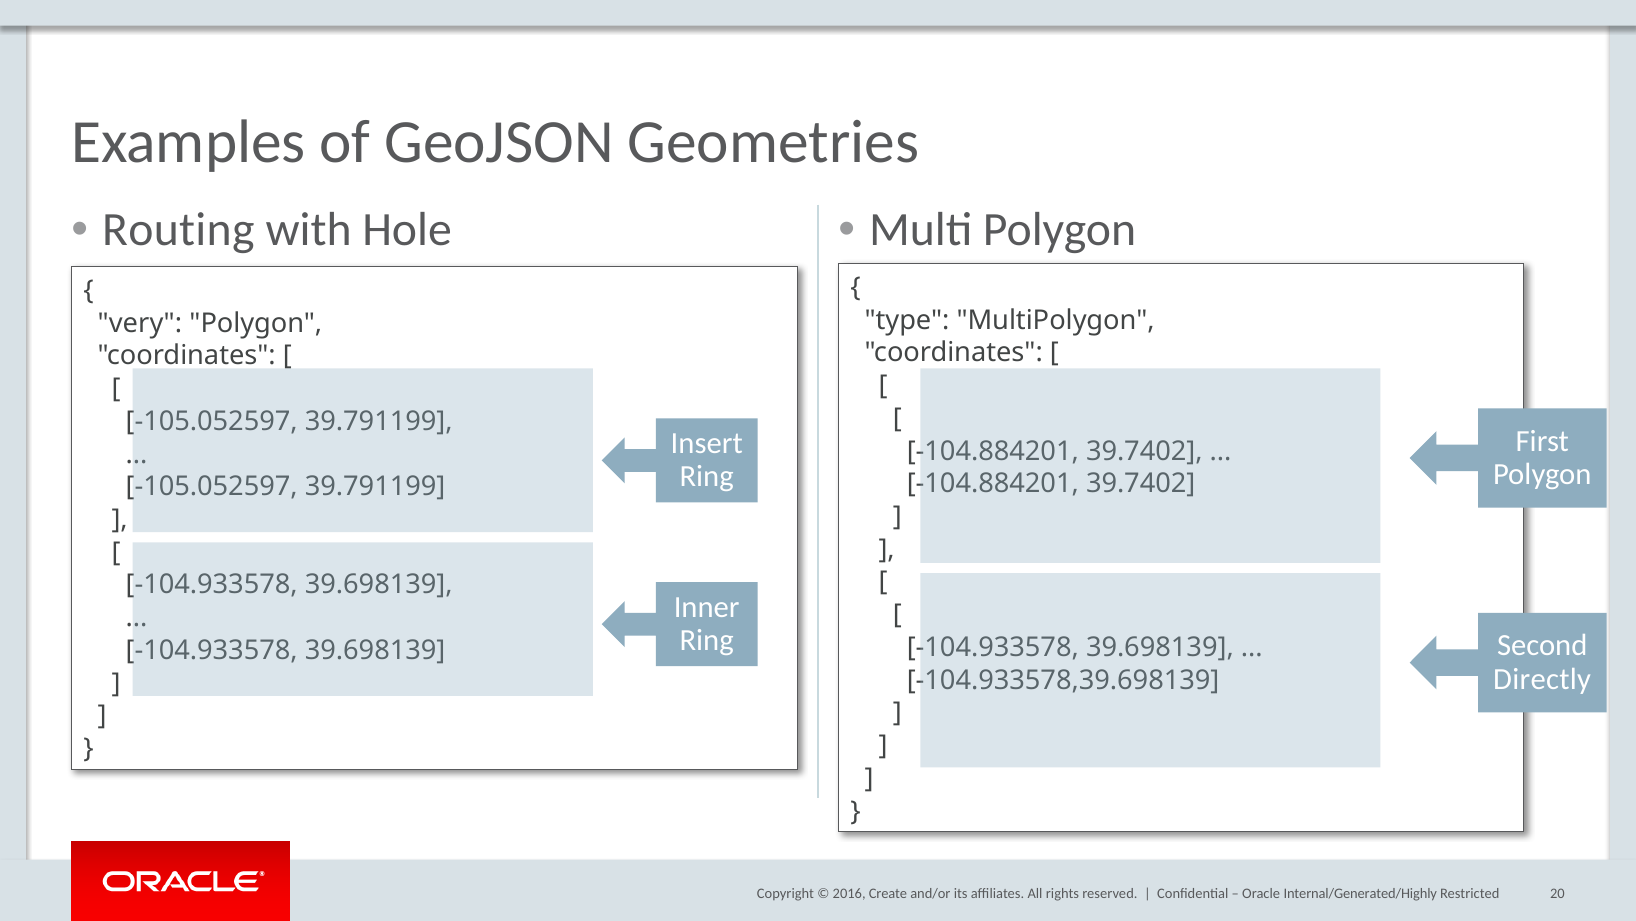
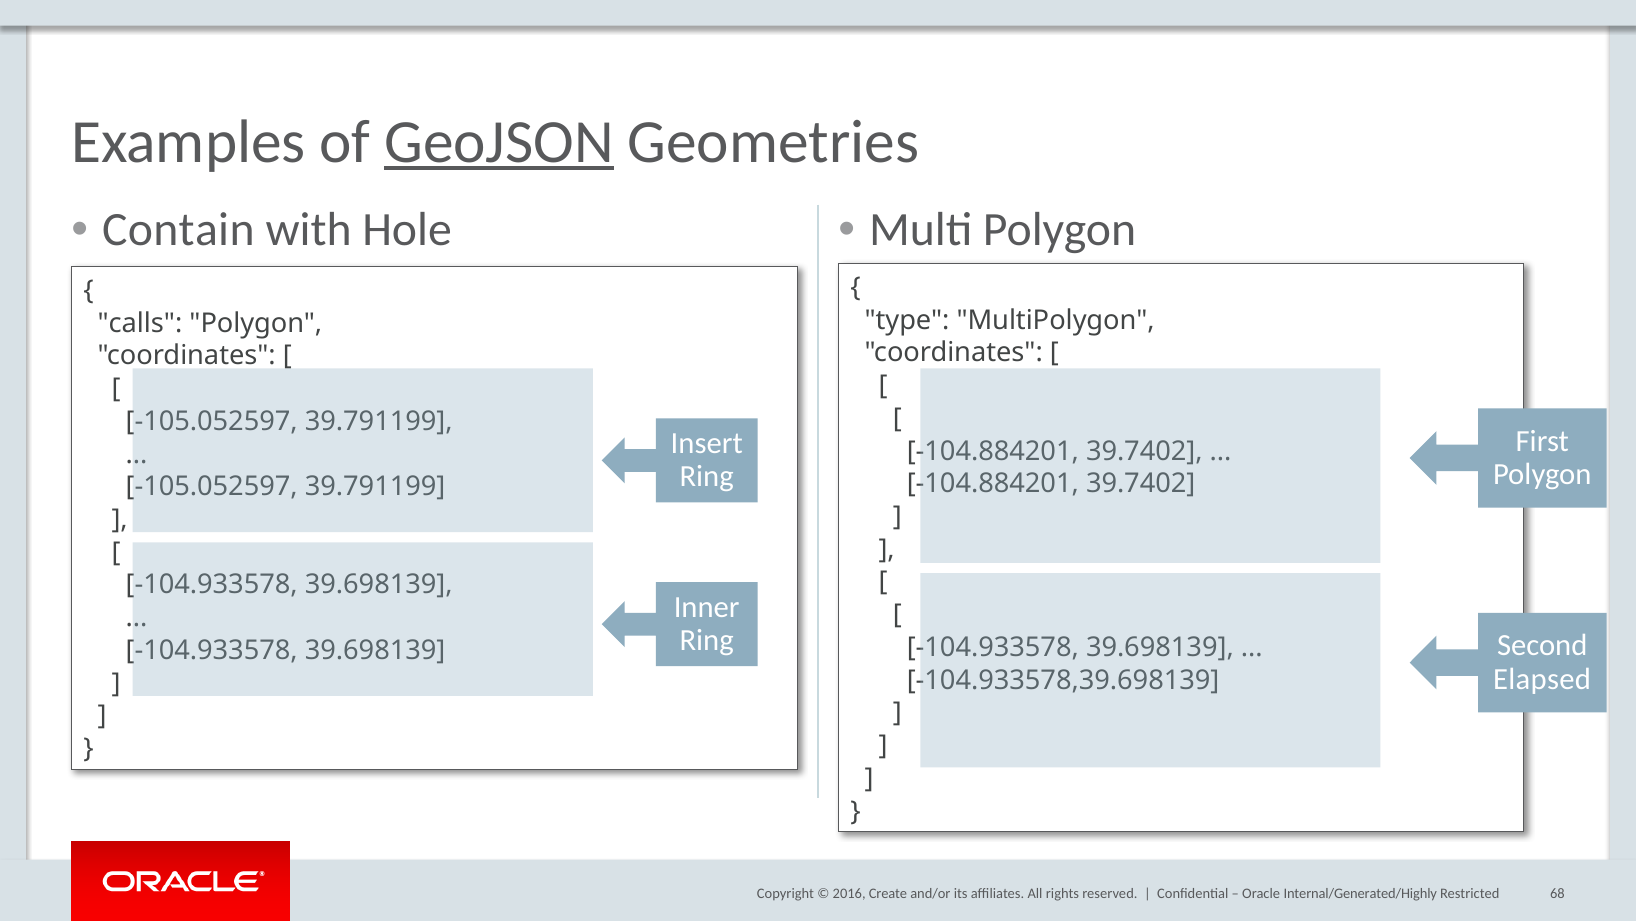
GeoJSON underline: none -> present (499, 142)
Routing: Routing -> Contain (178, 230)
very: very -> calls (140, 323)
Directly: Directly -> Elapsed (1542, 679)
20: 20 -> 68 (1557, 893)
